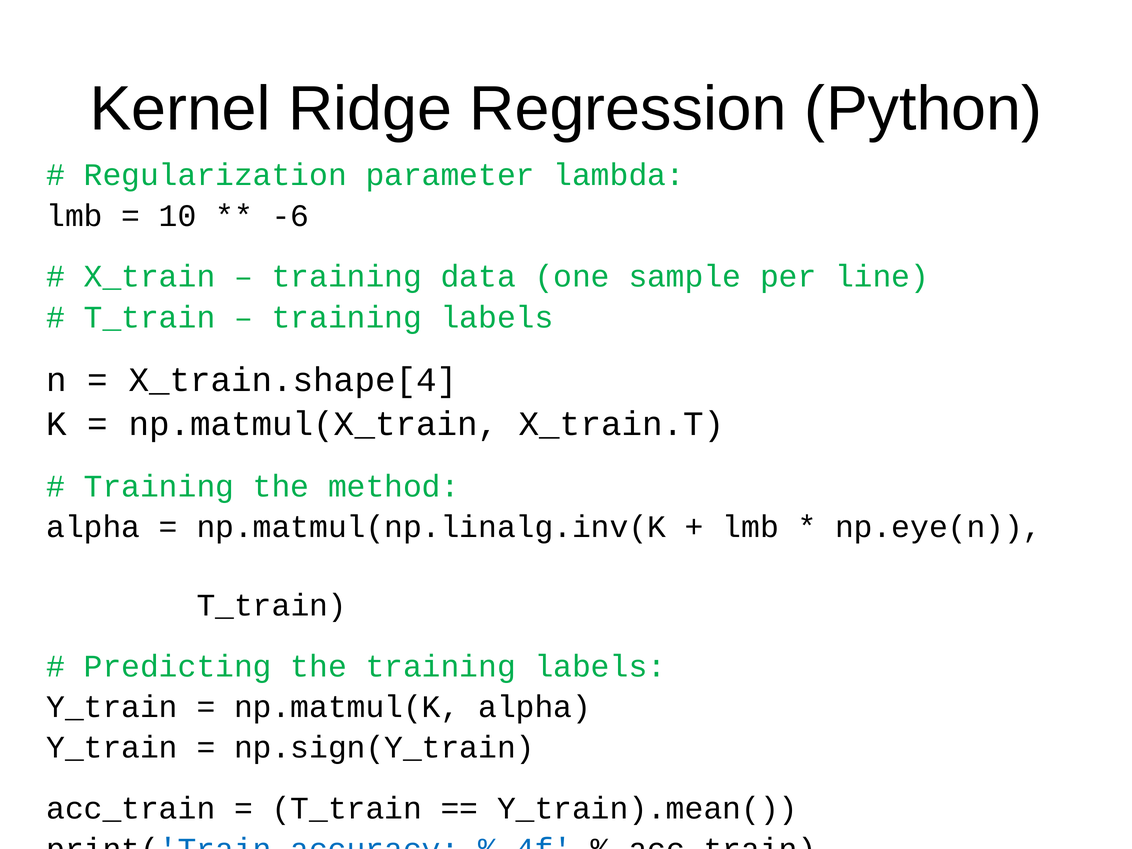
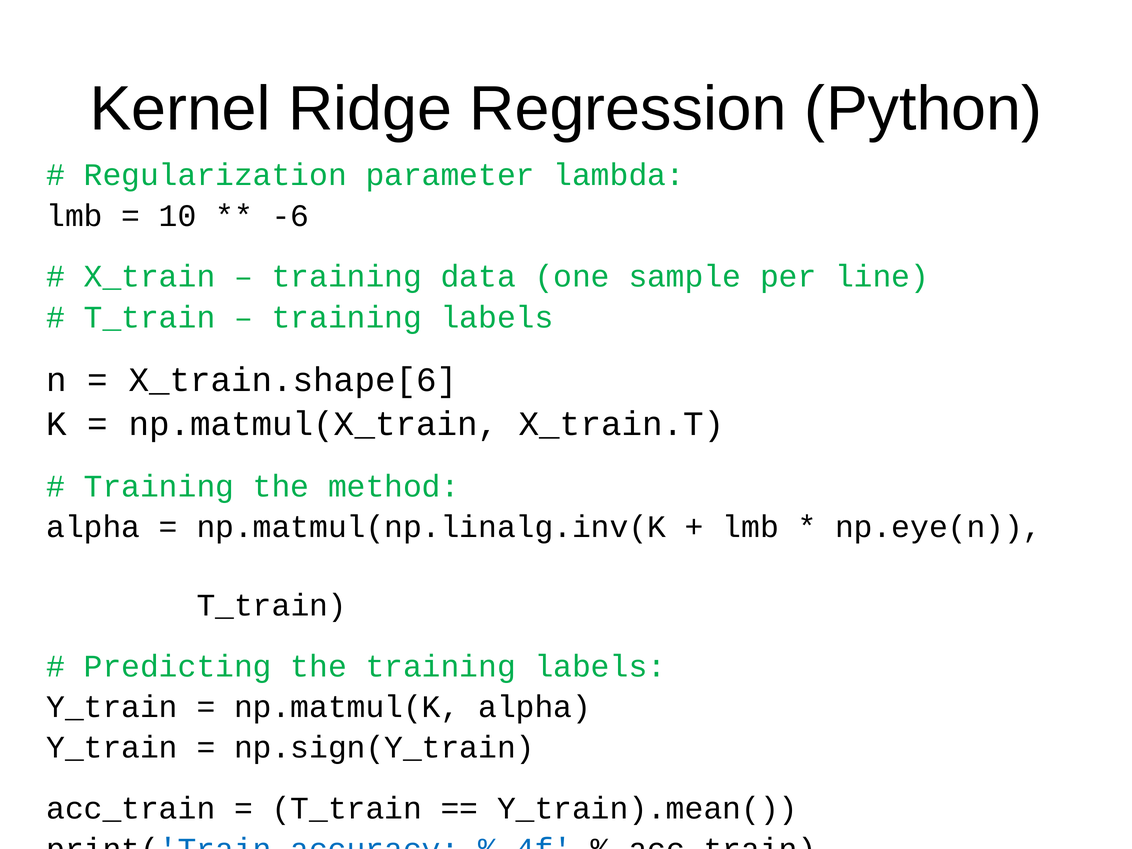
X_train.shape[4: X_train.shape[4 -> X_train.shape[6 (293, 380)
